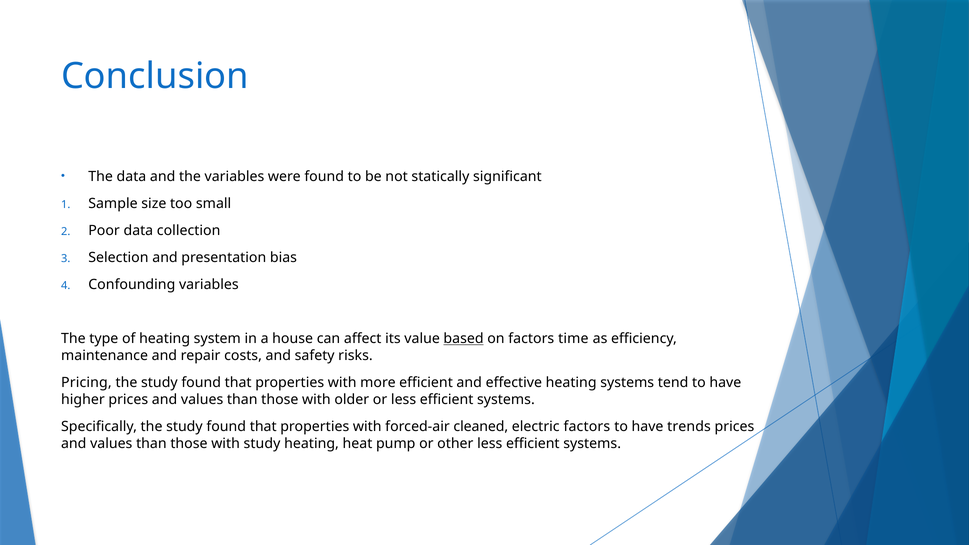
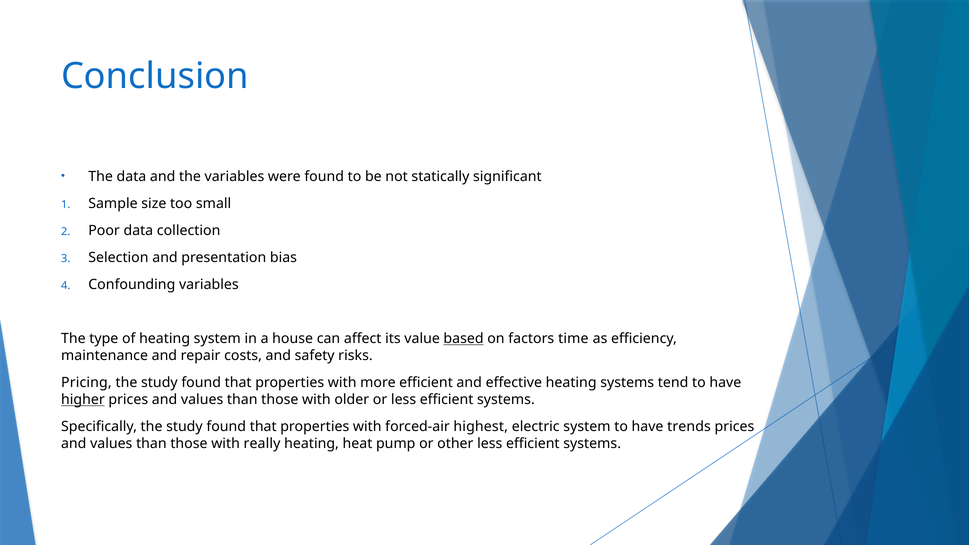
higher underline: none -> present (83, 400)
cleaned: cleaned -> highest (481, 427)
electric factors: factors -> system (587, 427)
with study: study -> really (262, 444)
